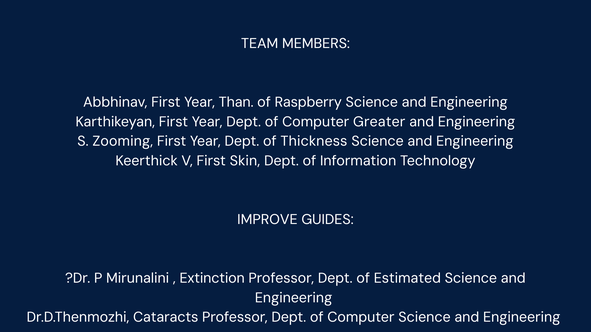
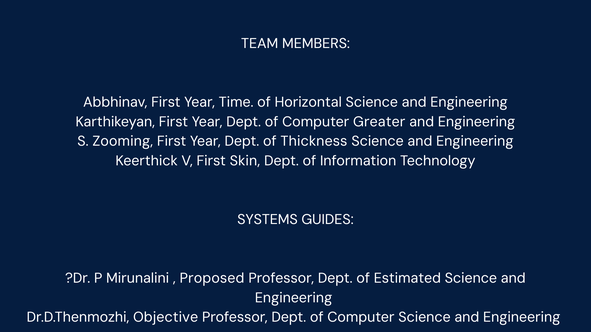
Than: Than -> Time (236, 102)
Raspberry: Raspberry -> Horizontal (308, 102)
IMPROVE: IMPROVE -> SYSTEMS (268, 220)
Extinction: Extinction -> Proposed (212, 279)
Cataracts: Cataracts -> Objective (166, 318)
